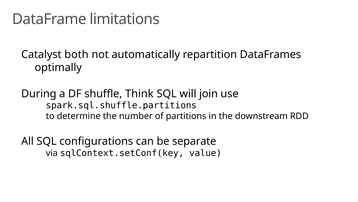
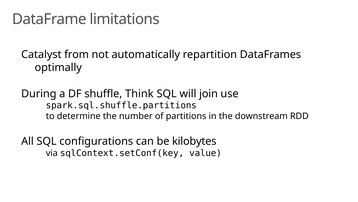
both: both -> from (77, 54)
separate: separate -> kilobytes (194, 141)
